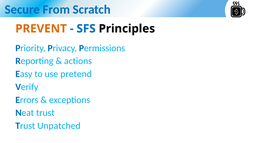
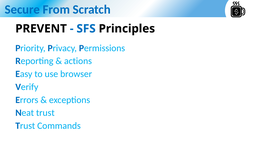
PREVENT colour: orange -> black (41, 29)
pretend: pretend -> browser (76, 74)
Unpatched: Unpatched -> Commands (59, 125)
